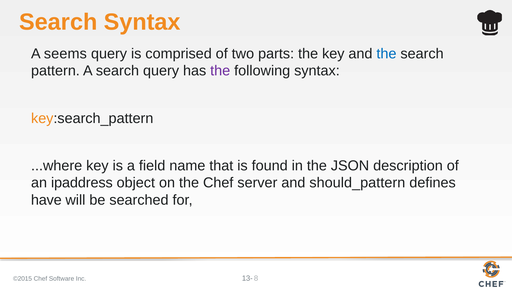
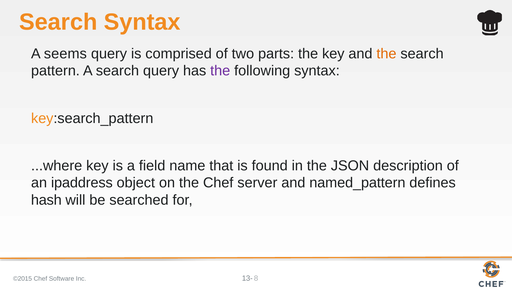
the colour: blue -> orange (386, 54)
should_pattern: should_pattern -> named_pattern (357, 183)
have: have -> hash (46, 200)
